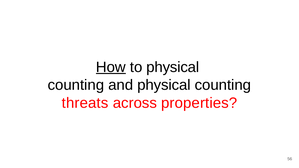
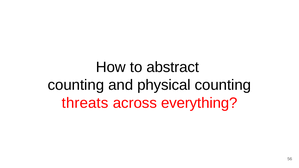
How underline: present -> none (111, 67)
to physical: physical -> abstract (173, 67)
properties: properties -> everything (199, 103)
